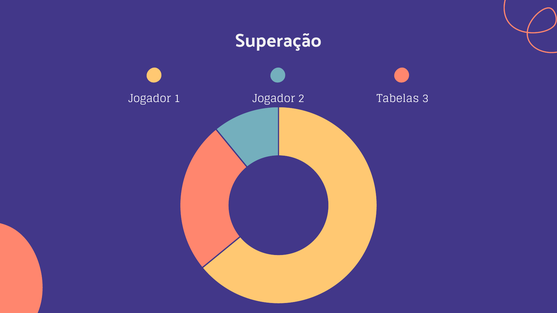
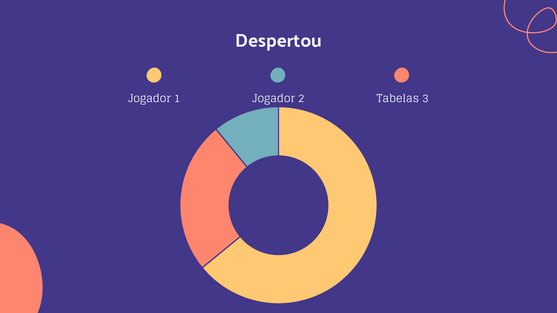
Superação: Superação -> Despertou (279, 41)
